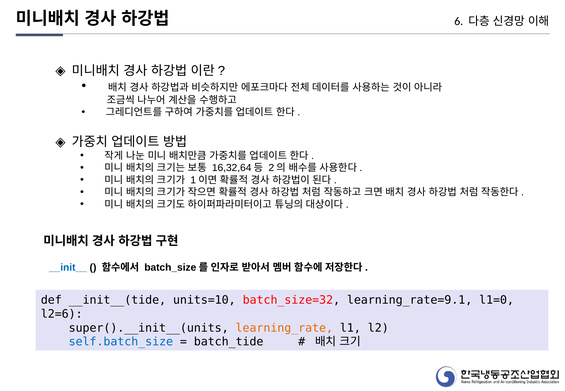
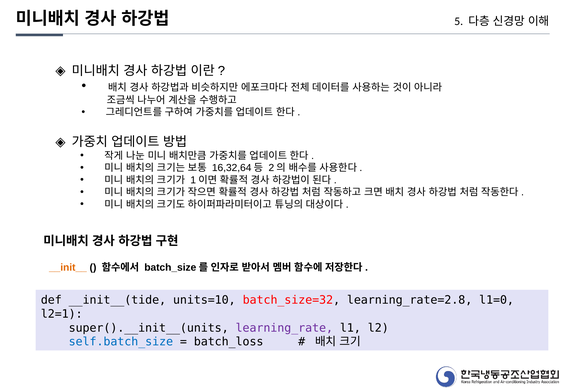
6: 6 -> 5 (459, 21)
__init__ colour: blue -> orange (68, 267)
learning_rate=9.1: learning_rate=9.1 -> learning_rate=2.8 (410, 300)
l2=6: l2=6 -> l2=1 (62, 314)
learning_rate colour: orange -> purple (284, 328)
batch_tide: batch_tide -> batch_loss (229, 342)
